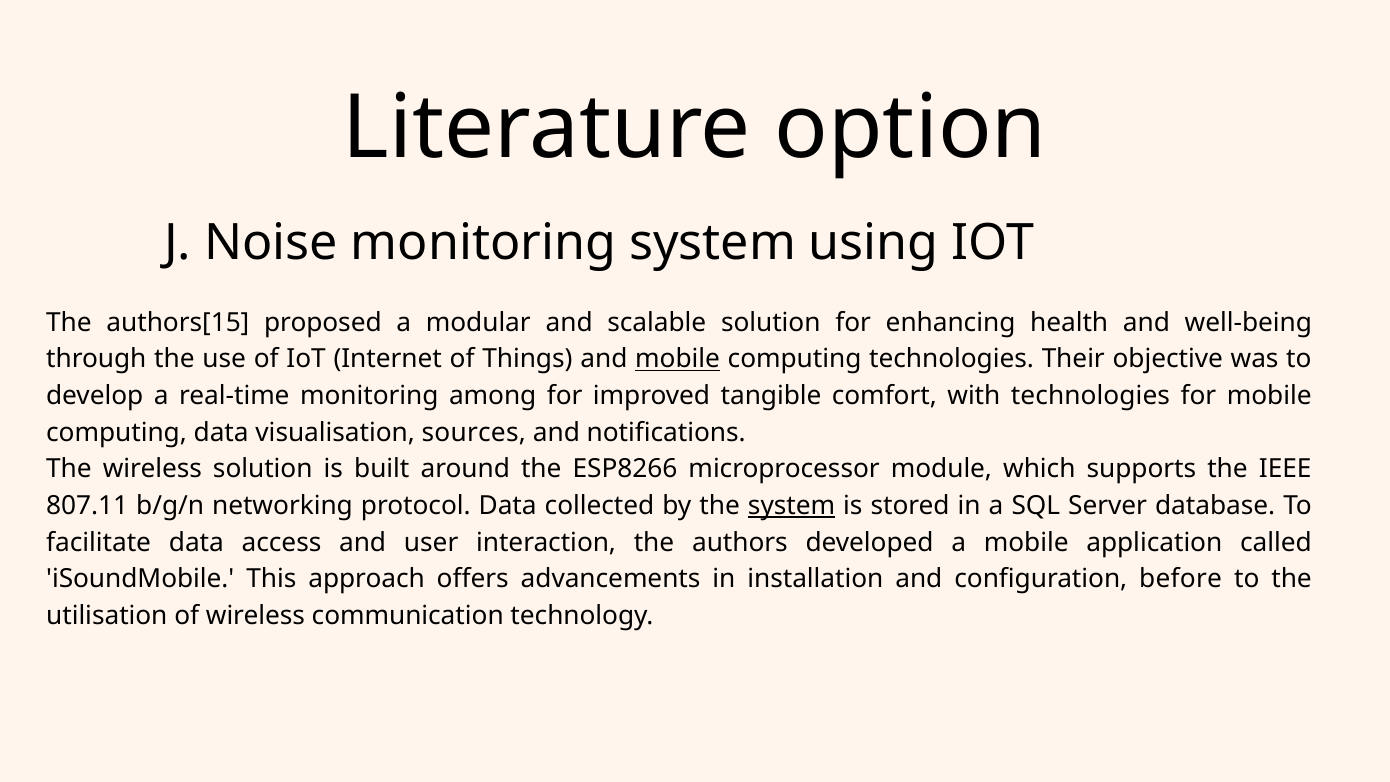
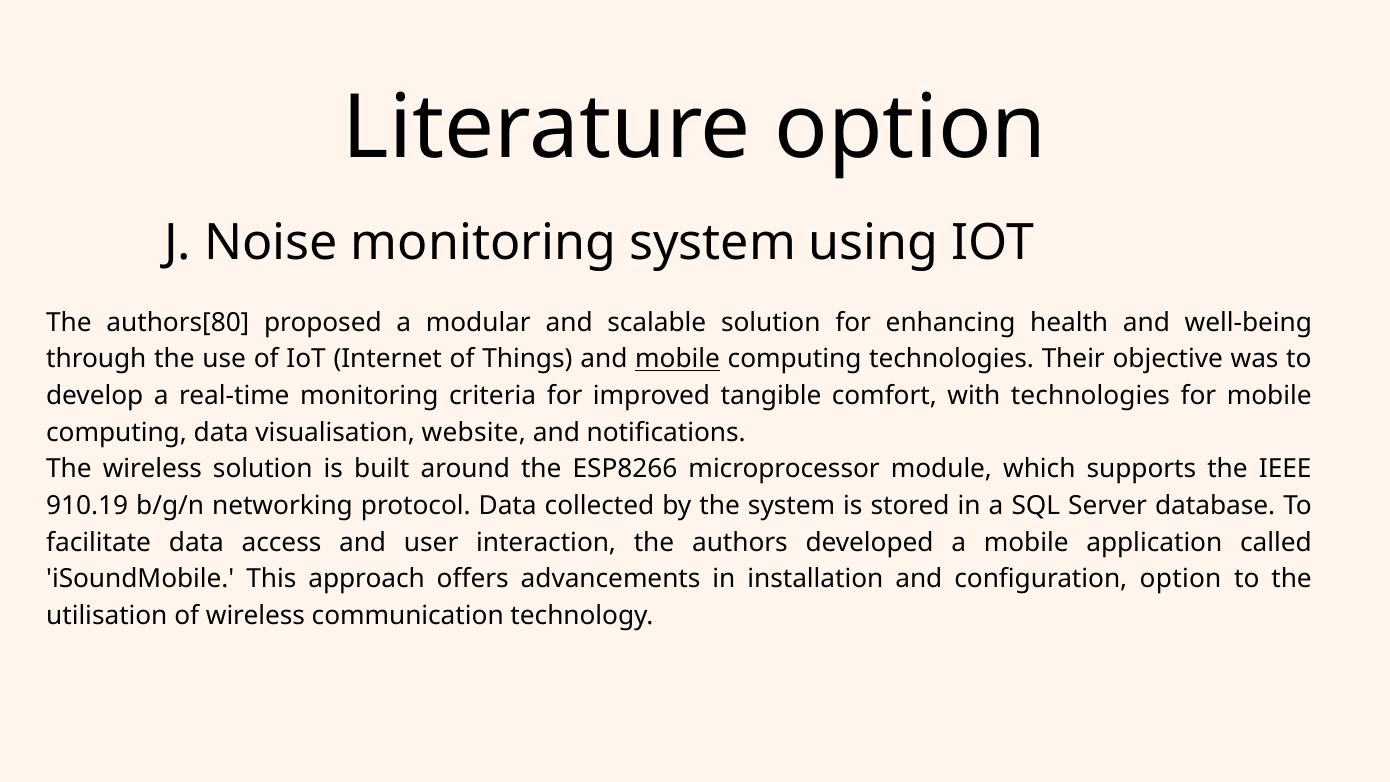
authors[15: authors[15 -> authors[80 (178, 323)
among: among -> criteria (493, 396)
sources: sources -> website (474, 433)
807.11: 807.11 -> 910.19 (87, 506)
system underline: present -> none (792, 506)
configuration before: before -> option (1181, 579)
